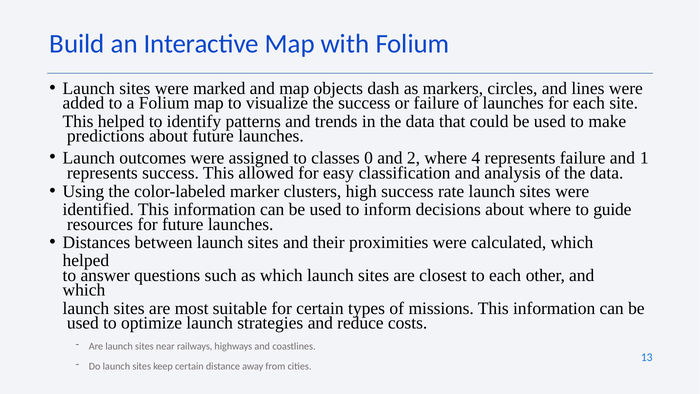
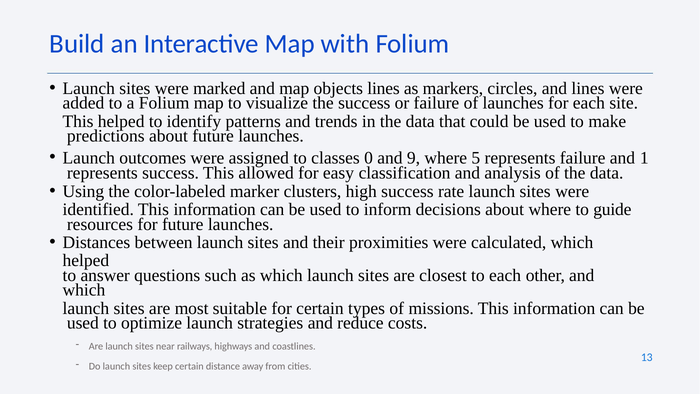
objects dash: dash -> lines (384, 88)
2: 2 -> 9 (414, 158)
4: 4 -> 5 (476, 158)
